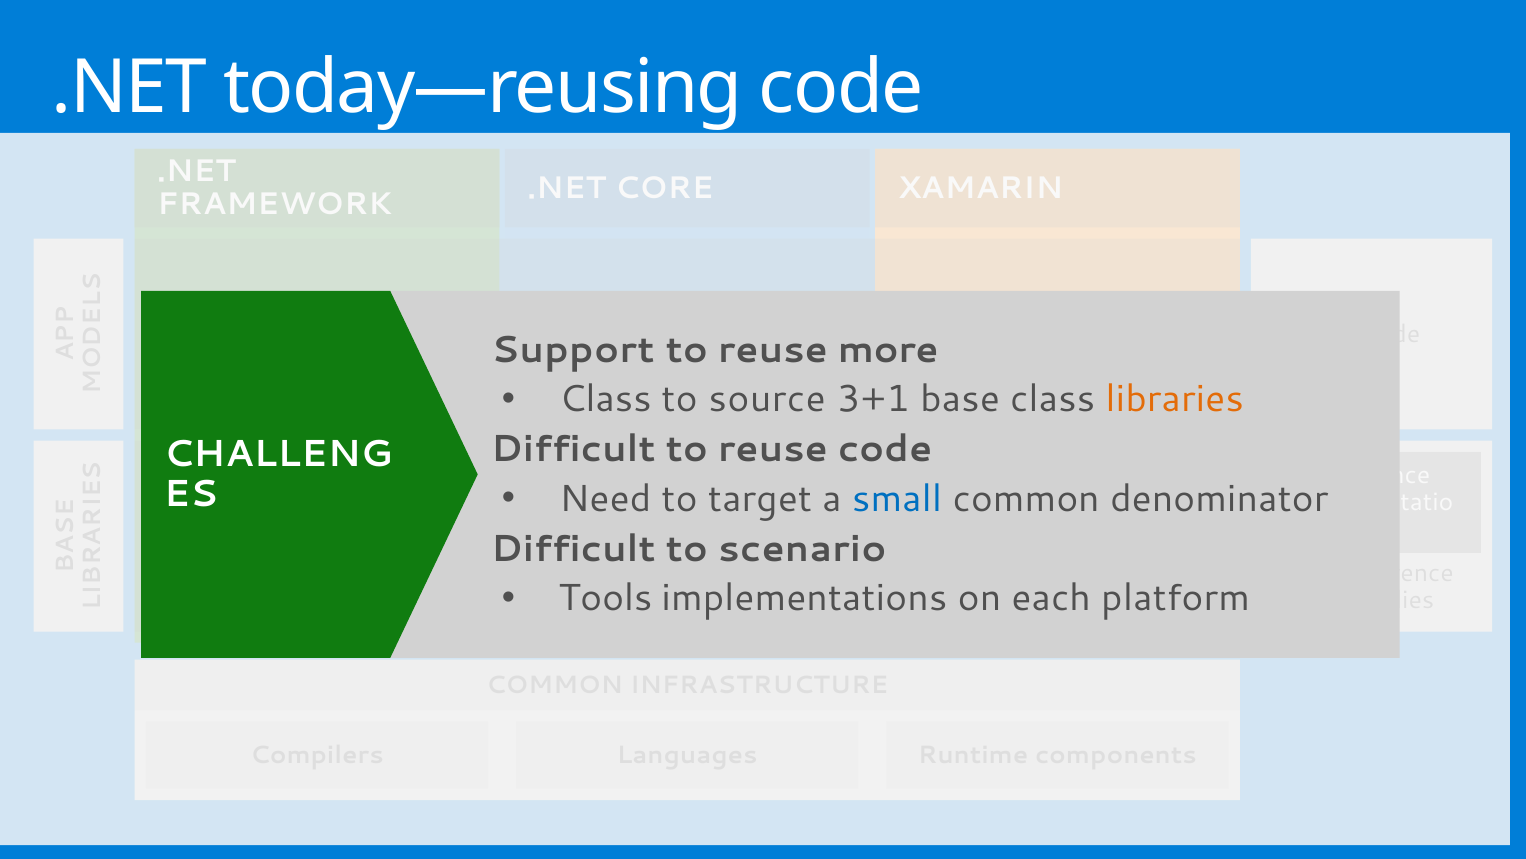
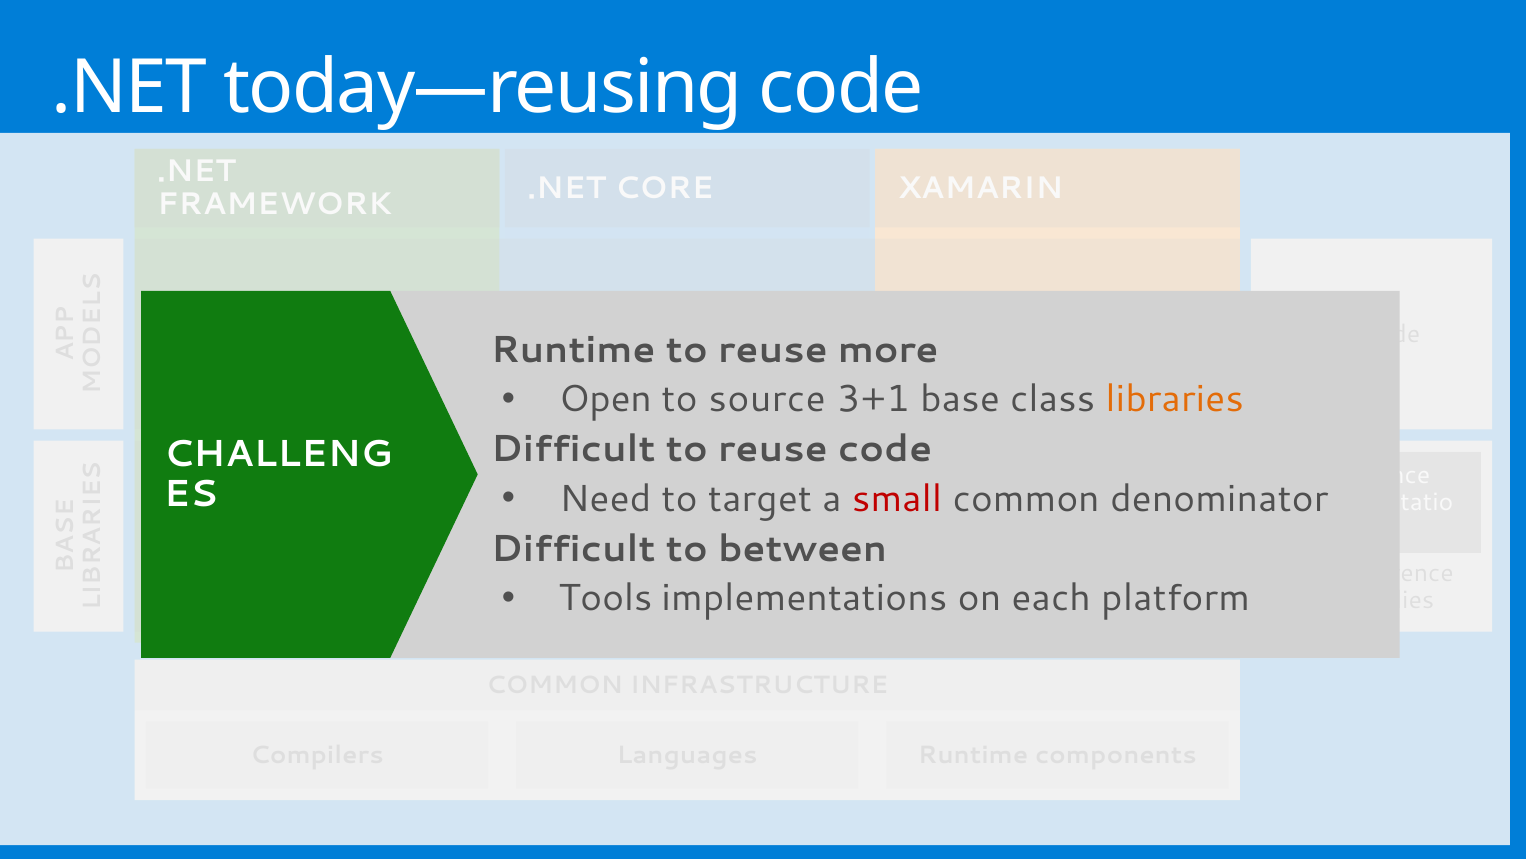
Support: Support -> Runtime (573, 349)
Class: Class -> Open (605, 399)
small colour: blue -> red (897, 499)
scenario: scenario -> between (803, 548)
